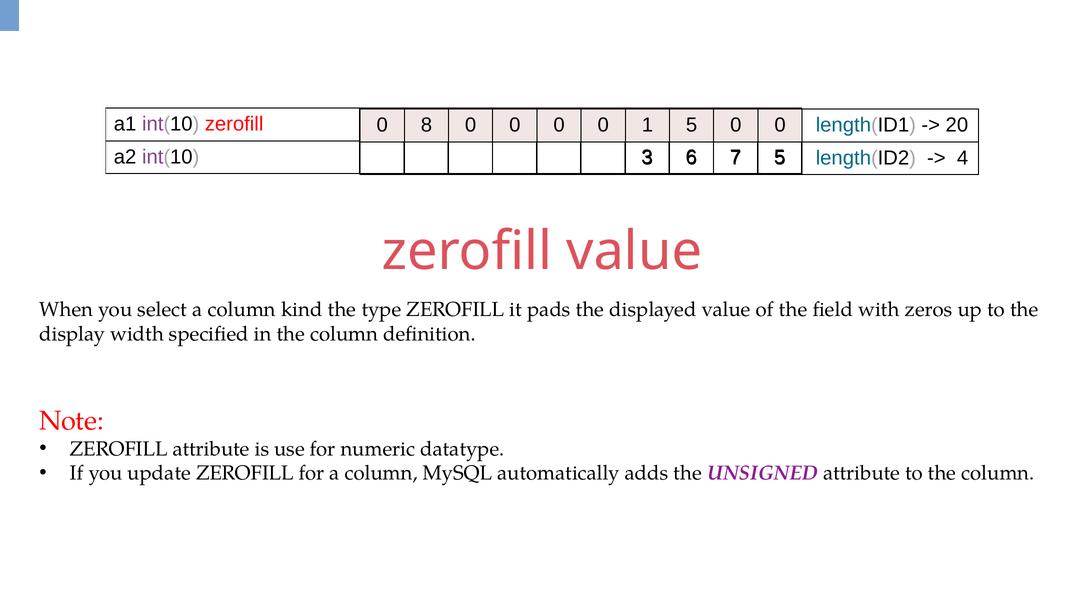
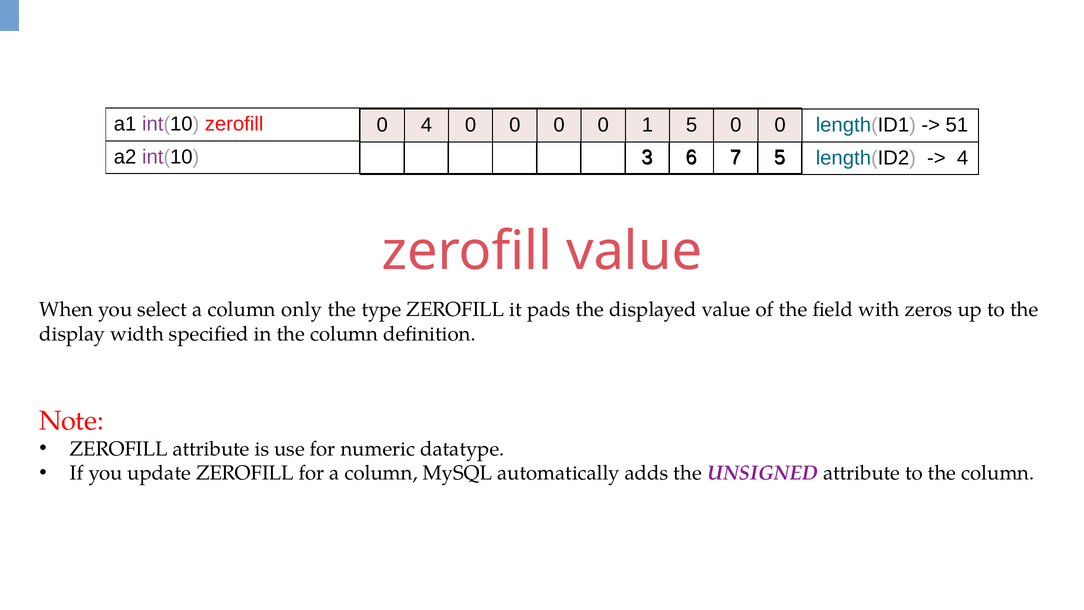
0 8: 8 -> 4 (426, 125)
20: 20 -> 51 (957, 125)
kind: kind -> only (302, 310)
